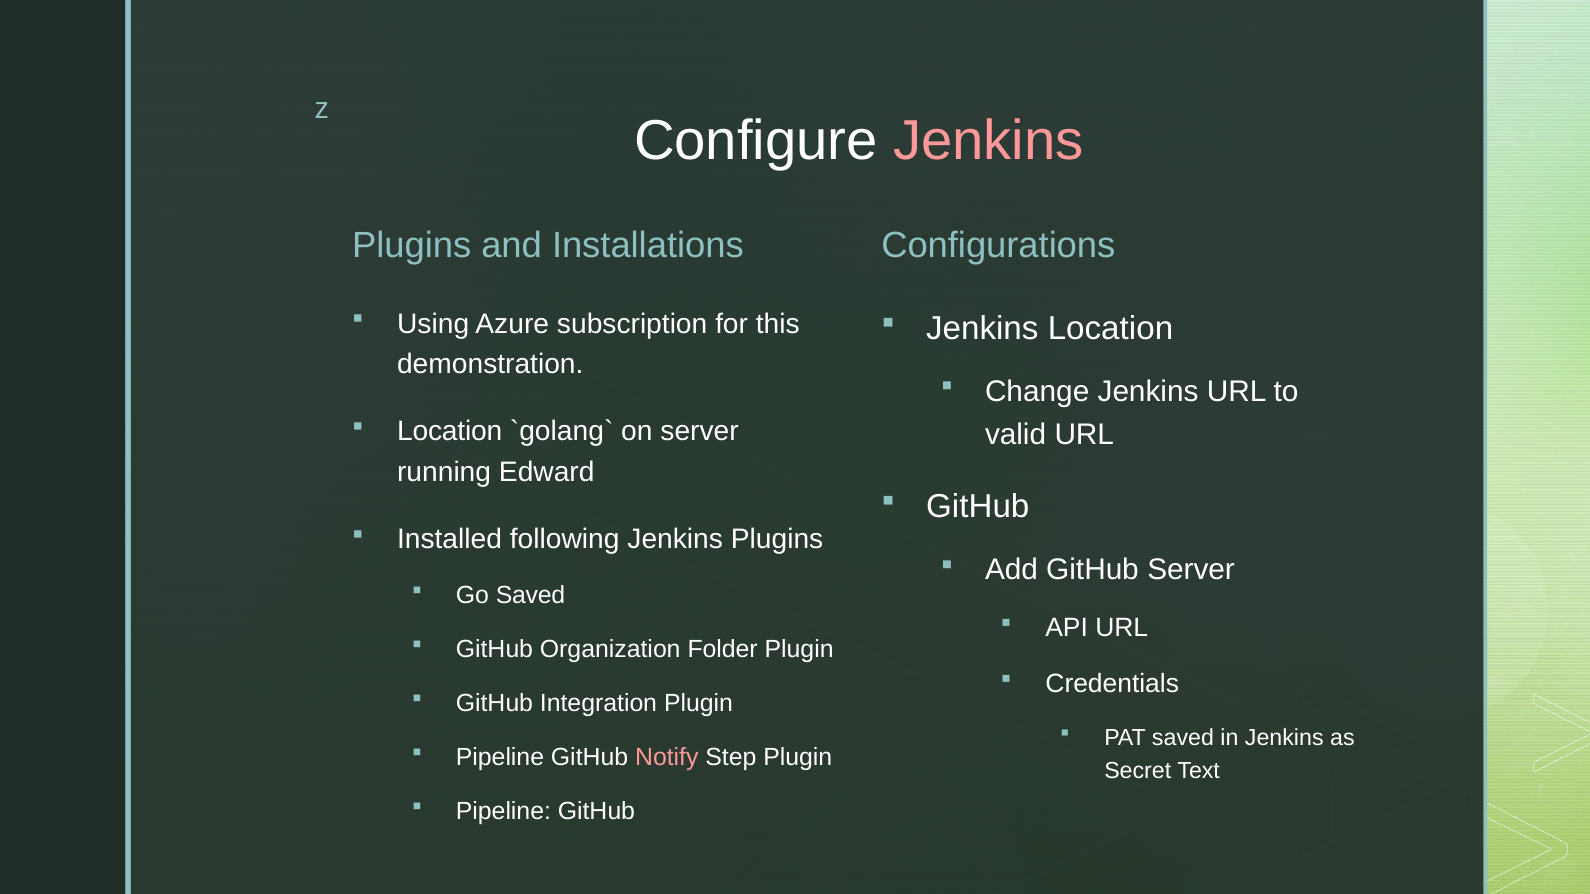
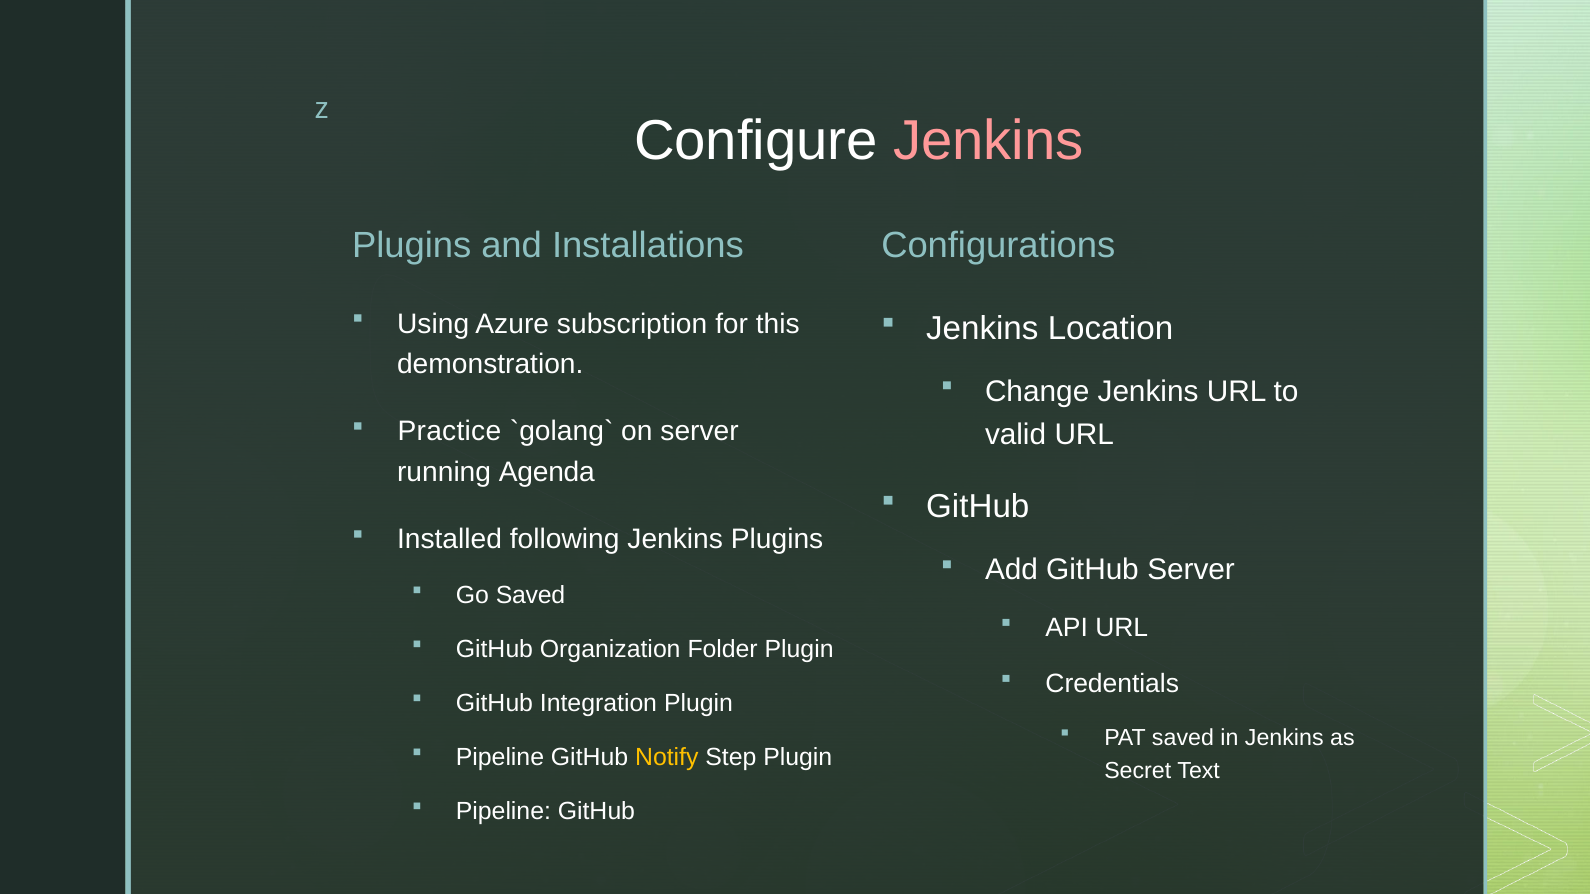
Location: Location -> Practice (449, 432)
Edward: Edward -> Agenda (547, 472)
Notify colour: pink -> yellow (667, 757)
